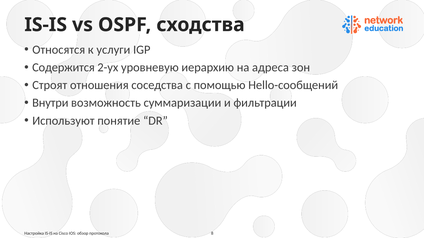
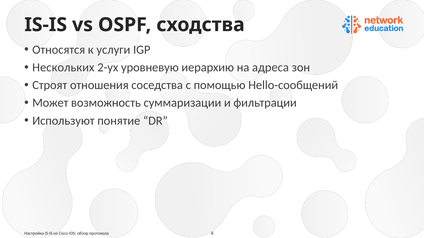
Содержится: Содержится -> Нескольких (63, 68)
Внутри: Внутри -> Может (50, 103)
